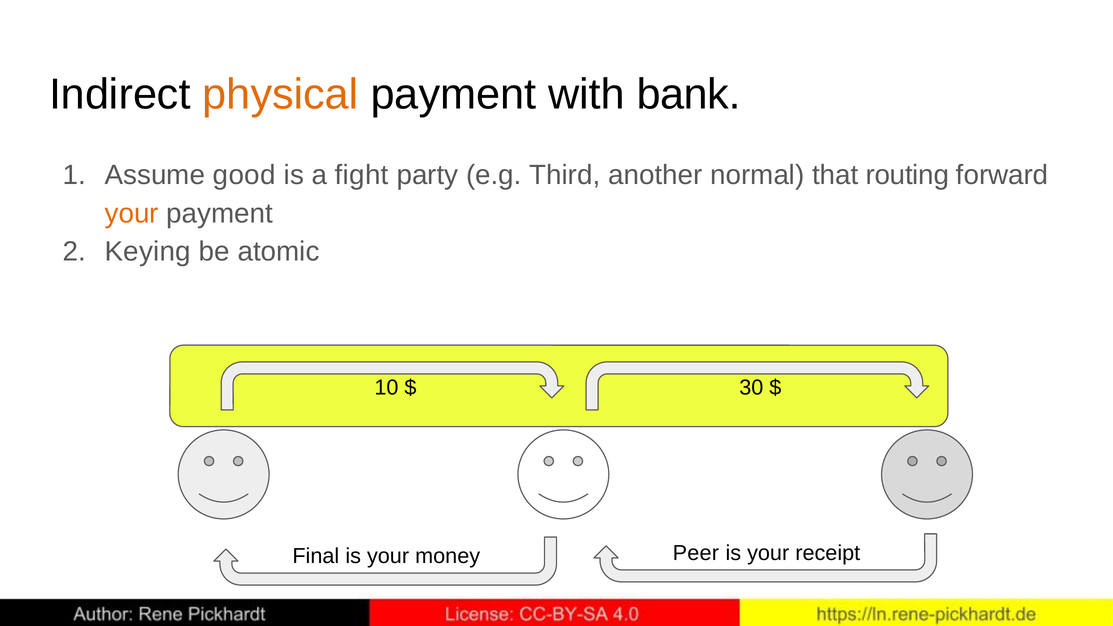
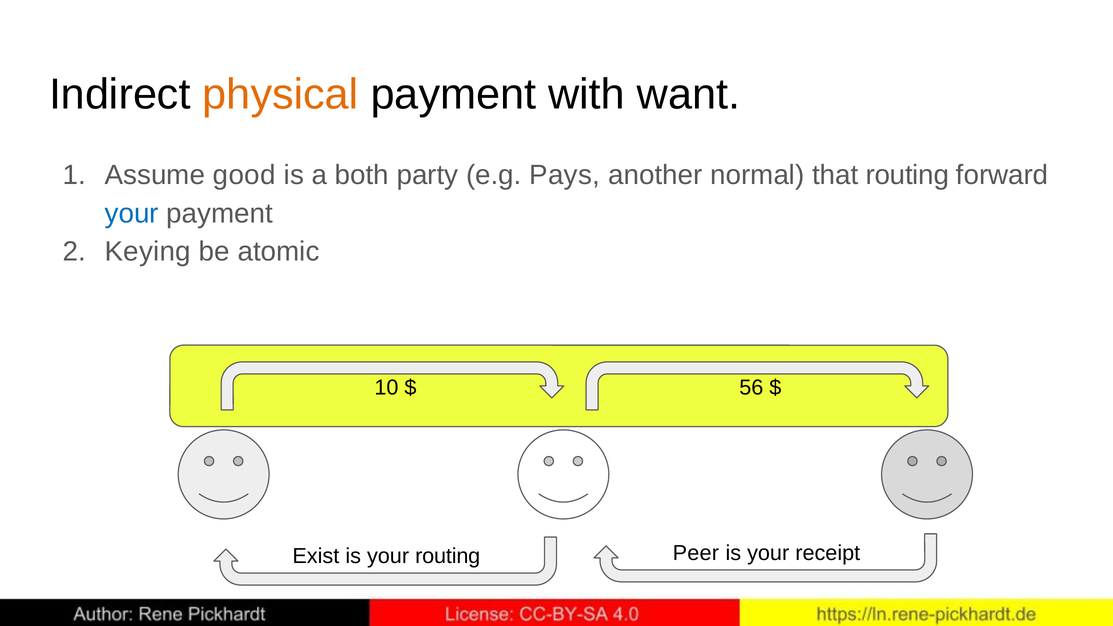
bank: bank -> want (688, 94)
fight: fight -> both (362, 175)
Third: Third -> Pays (565, 175)
your colour: orange -> blue (132, 213)
30: 30 -> 56 (751, 387)
Final: Final -> Exist (316, 556)
your money: money -> routing (448, 556)
